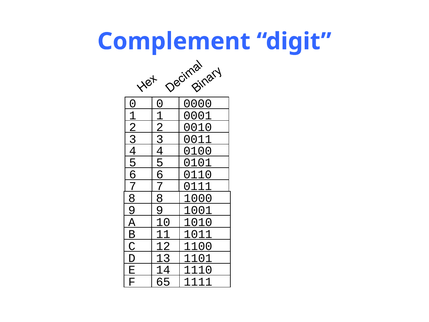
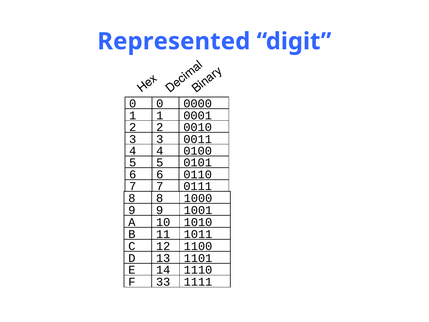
Complement: Complement -> Represented (174, 41)
65: 65 -> 33 (163, 282)
